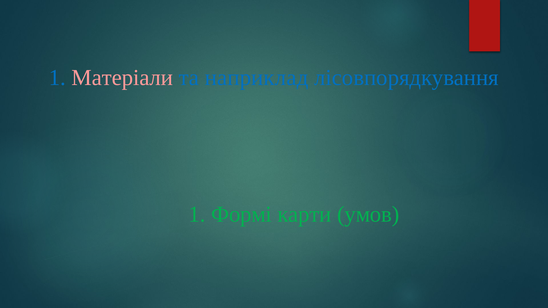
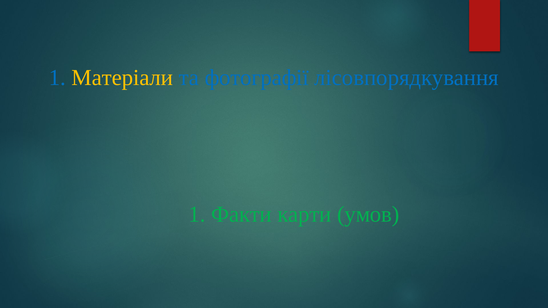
Матеріали colour: pink -> yellow (122, 78)
наприклад: наприклад -> фотографії (257, 78)
Формі: Формі -> Факти (242, 215)
